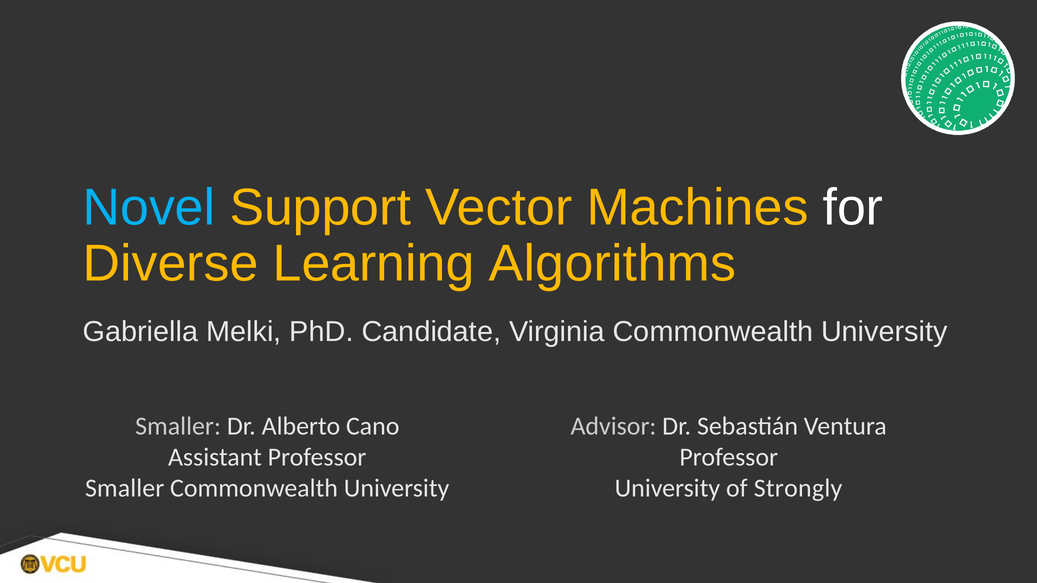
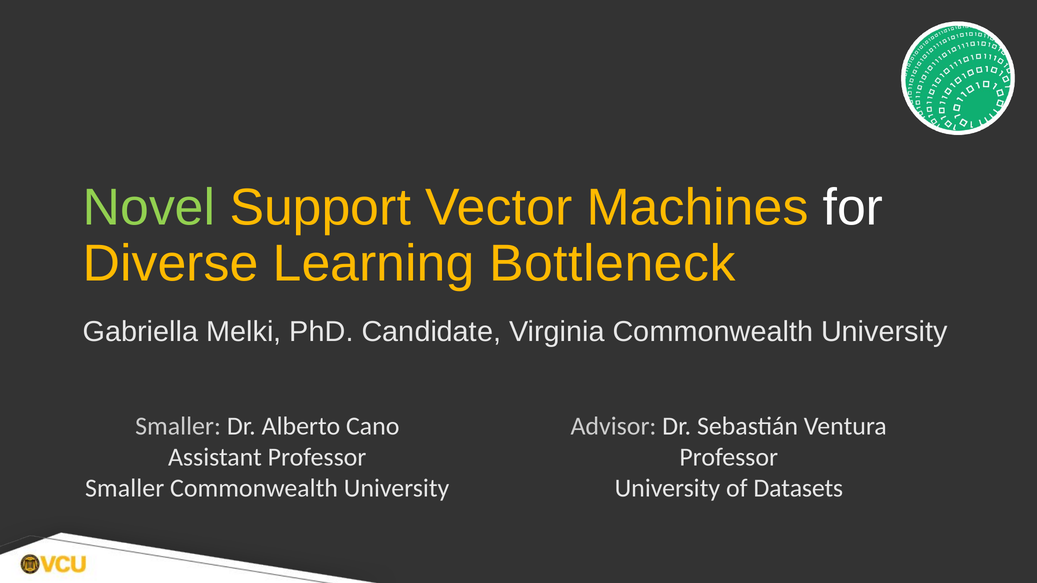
Novel colour: light blue -> light green (149, 208)
Algorithms: Algorithms -> Bottleneck (612, 264)
Strongly: Strongly -> Datasets (798, 489)
